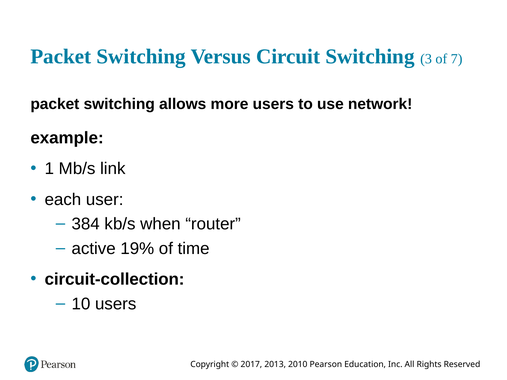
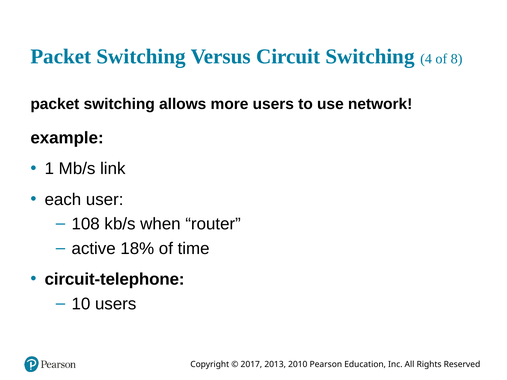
3: 3 -> 4 (426, 59)
7: 7 -> 8 (457, 59)
384: 384 -> 108 (86, 224)
19%: 19% -> 18% (137, 249)
circuit-collection: circuit-collection -> circuit-telephone (115, 280)
